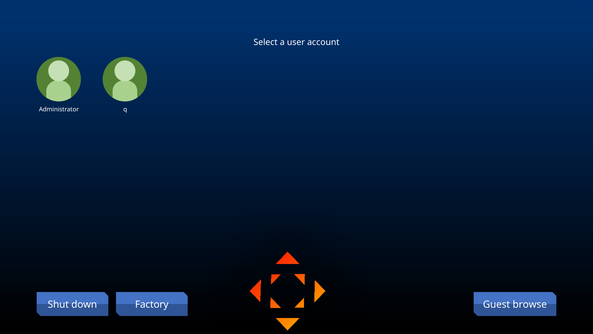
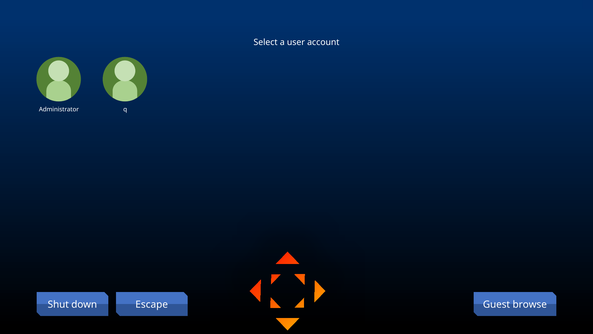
Factory: Factory -> Escape (152, 304)
